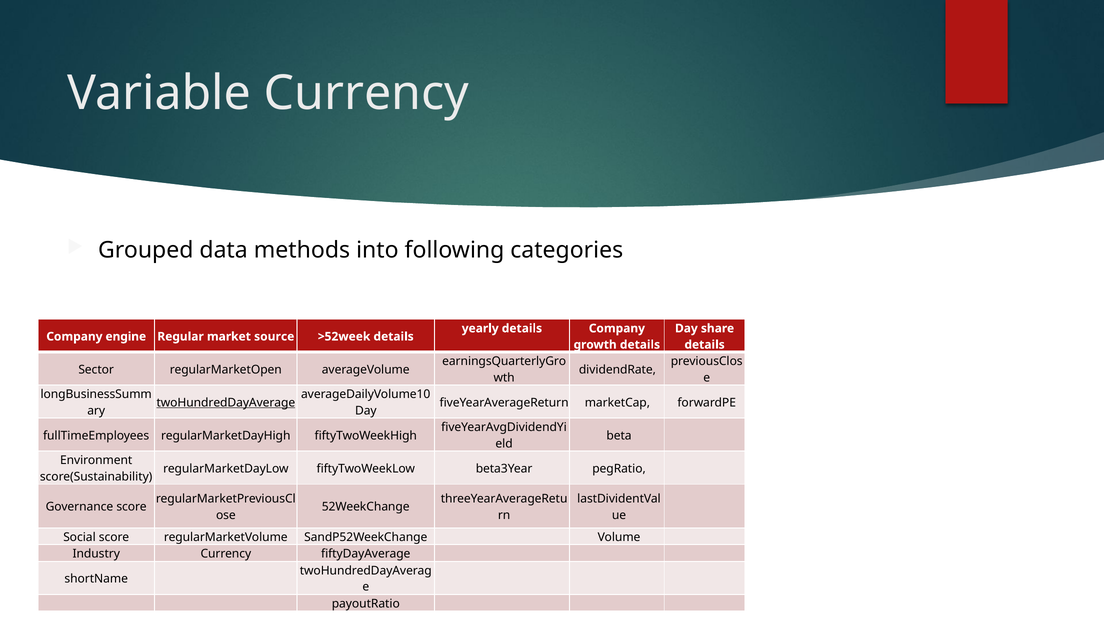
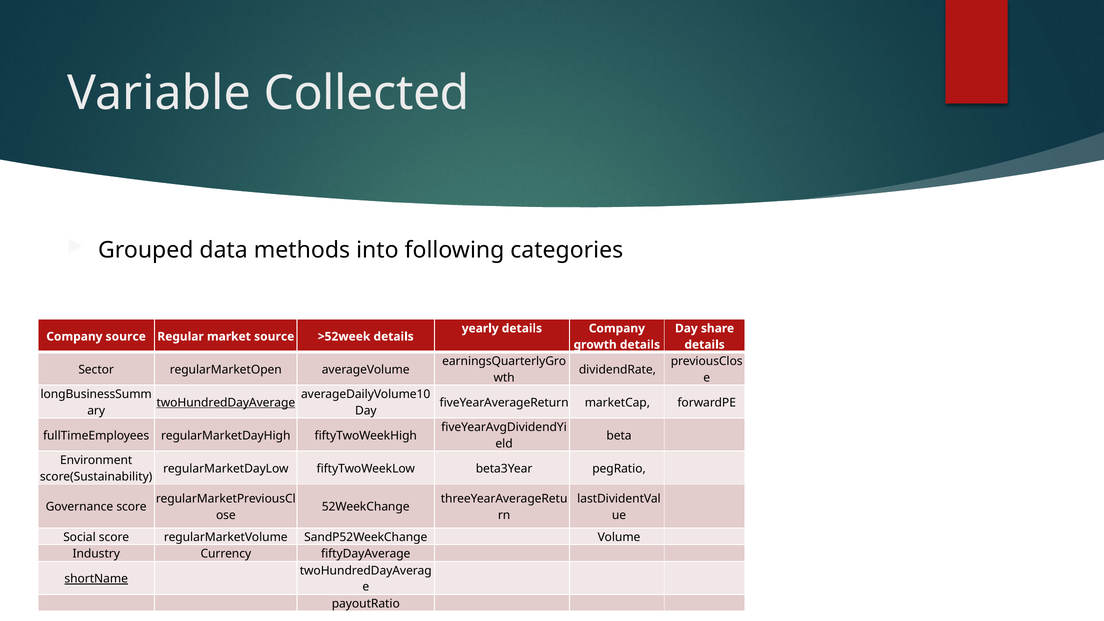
Variable Currency: Currency -> Collected (367, 93)
Company engine: engine -> source (126, 337)
shortName underline: none -> present (96, 579)
